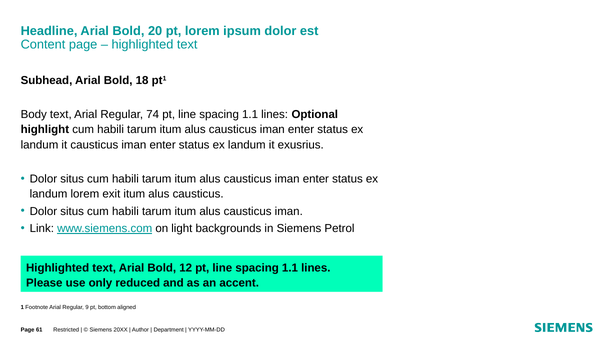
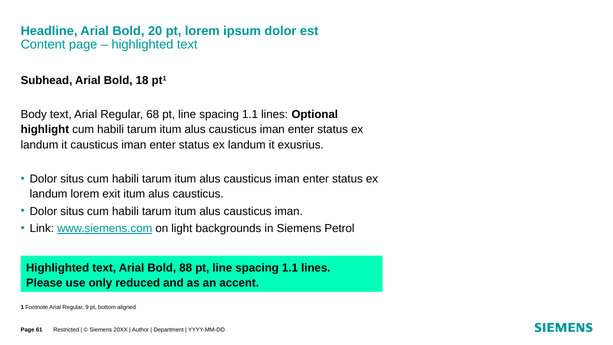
74: 74 -> 68 (153, 114)
12: 12 -> 88 (186, 268)
